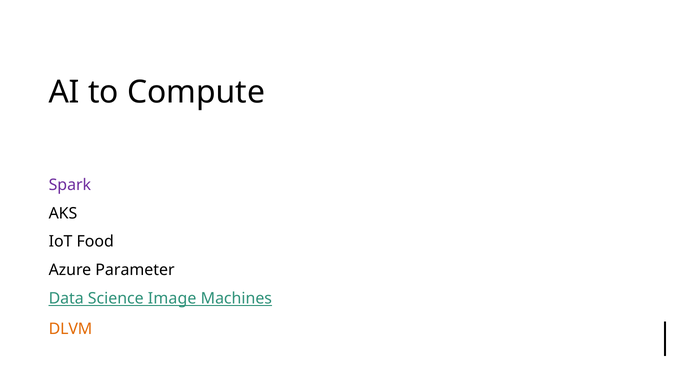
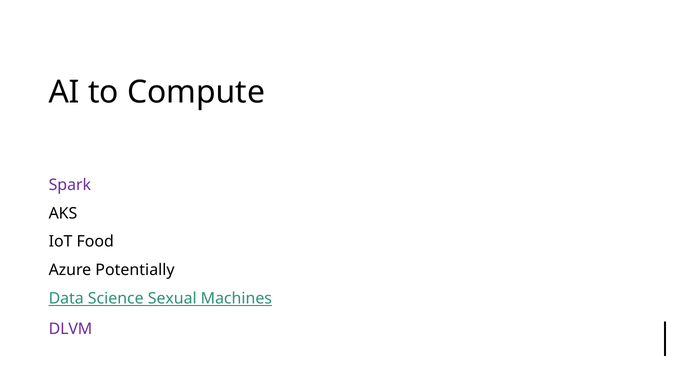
Parameter: Parameter -> Potentially (135, 270)
Image: Image -> Sexual (172, 298)
DLVM colour: orange -> purple (70, 329)
